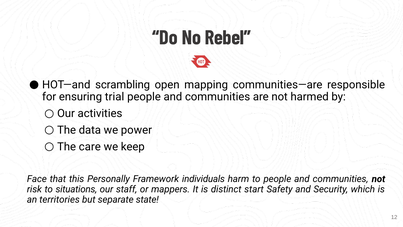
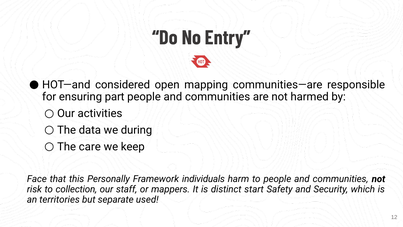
Rebel: Rebel -> Entry (228, 38)
scrambling: scrambling -> considered (123, 85)
trial: trial -> part (115, 97)
power: power -> during (136, 130)
situations: situations -> collection (76, 189)
state: state -> used (147, 199)
